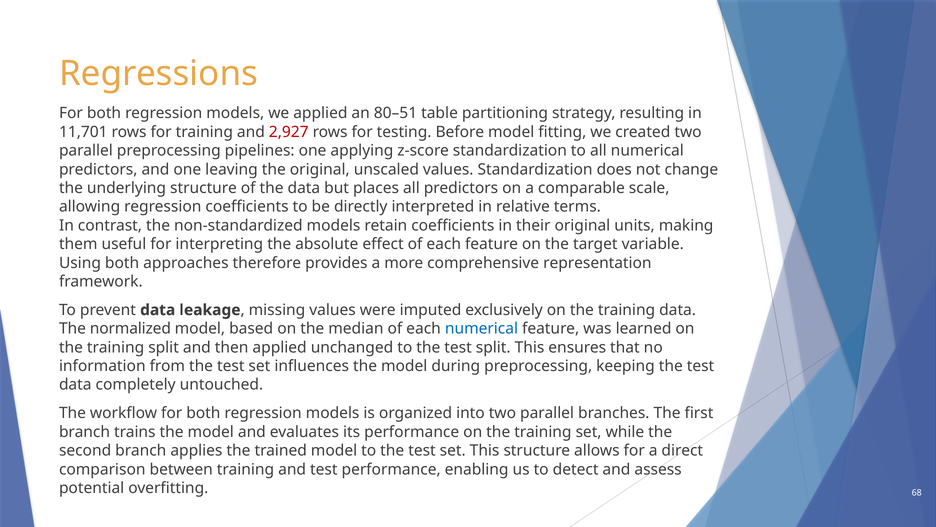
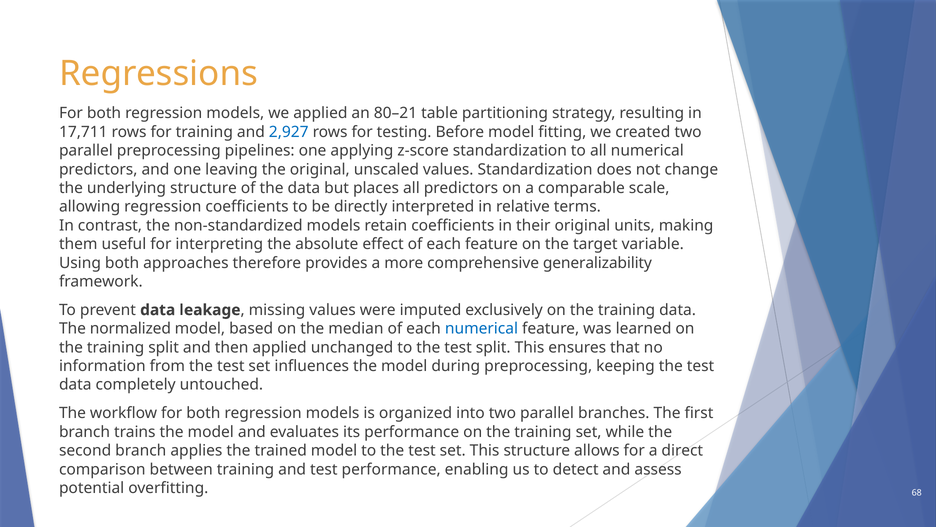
80–51: 80–51 -> 80–21 (395, 113)
11,701: 11,701 -> 17,711 (83, 132)
2,927 colour: red -> blue (289, 132)
representation: representation -> generalizability (597, 263)
